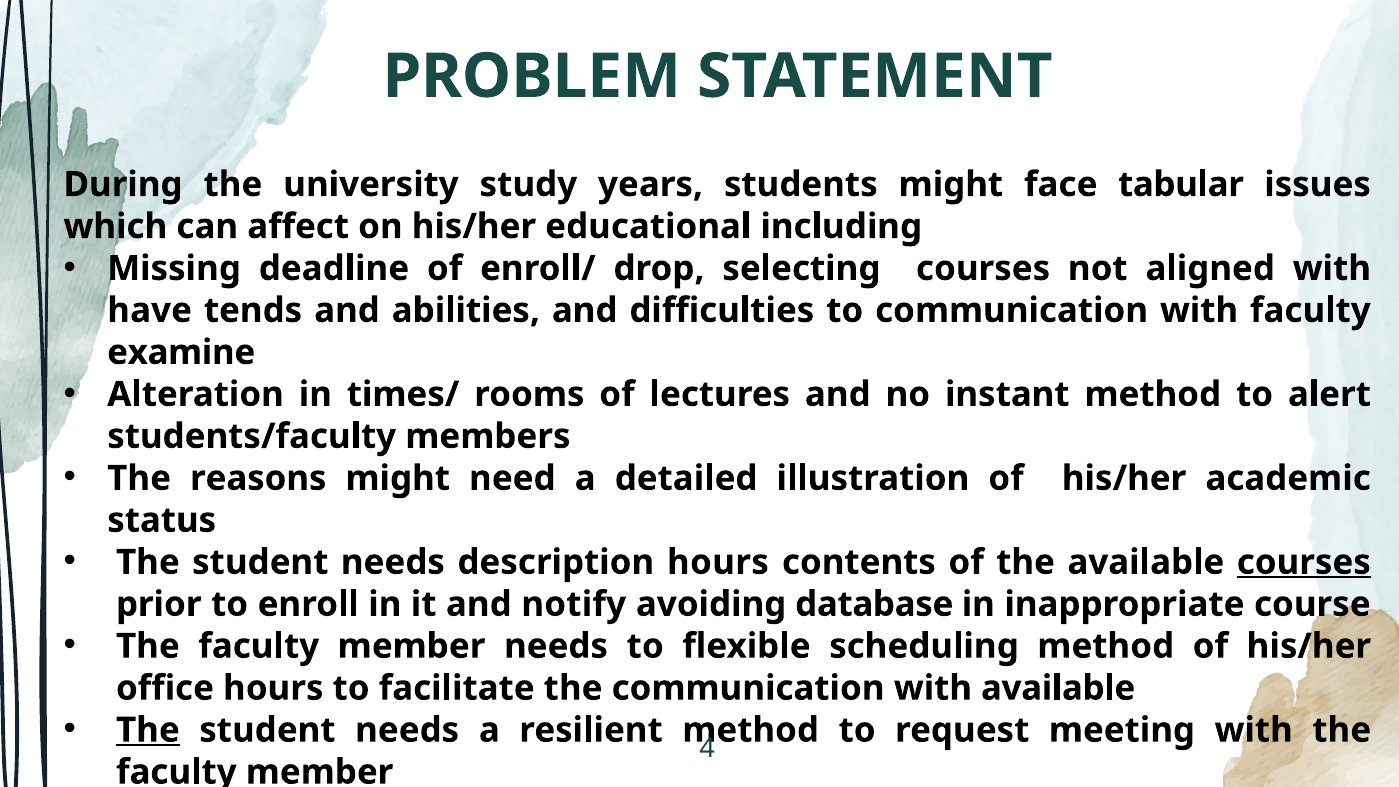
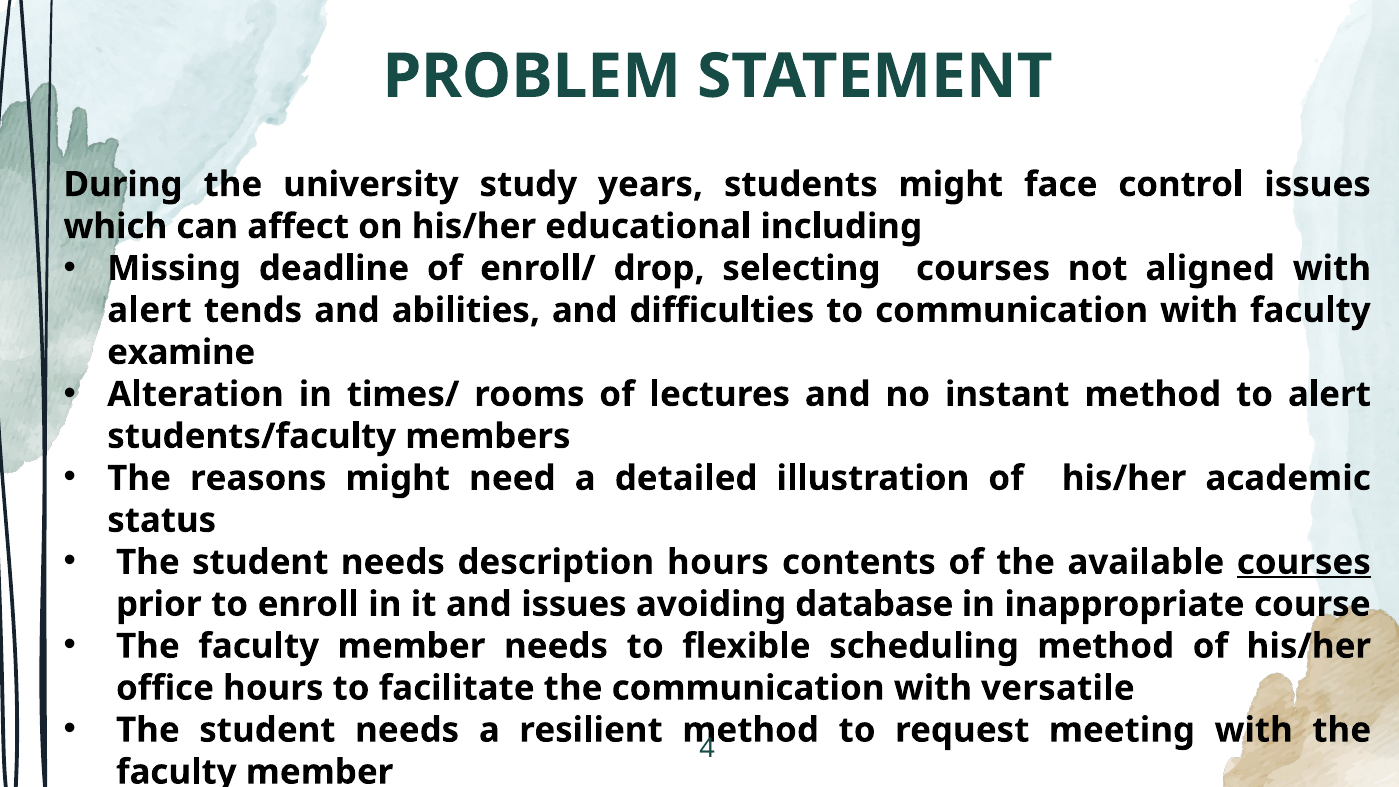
tabular: tabular -> control (1181, 184)
have: have -> alert (149, 310)
and notify: notify -> issues (574, 604)
with available: available -> versatile (1058, 688)
The underline: present -> none (148, 730)
